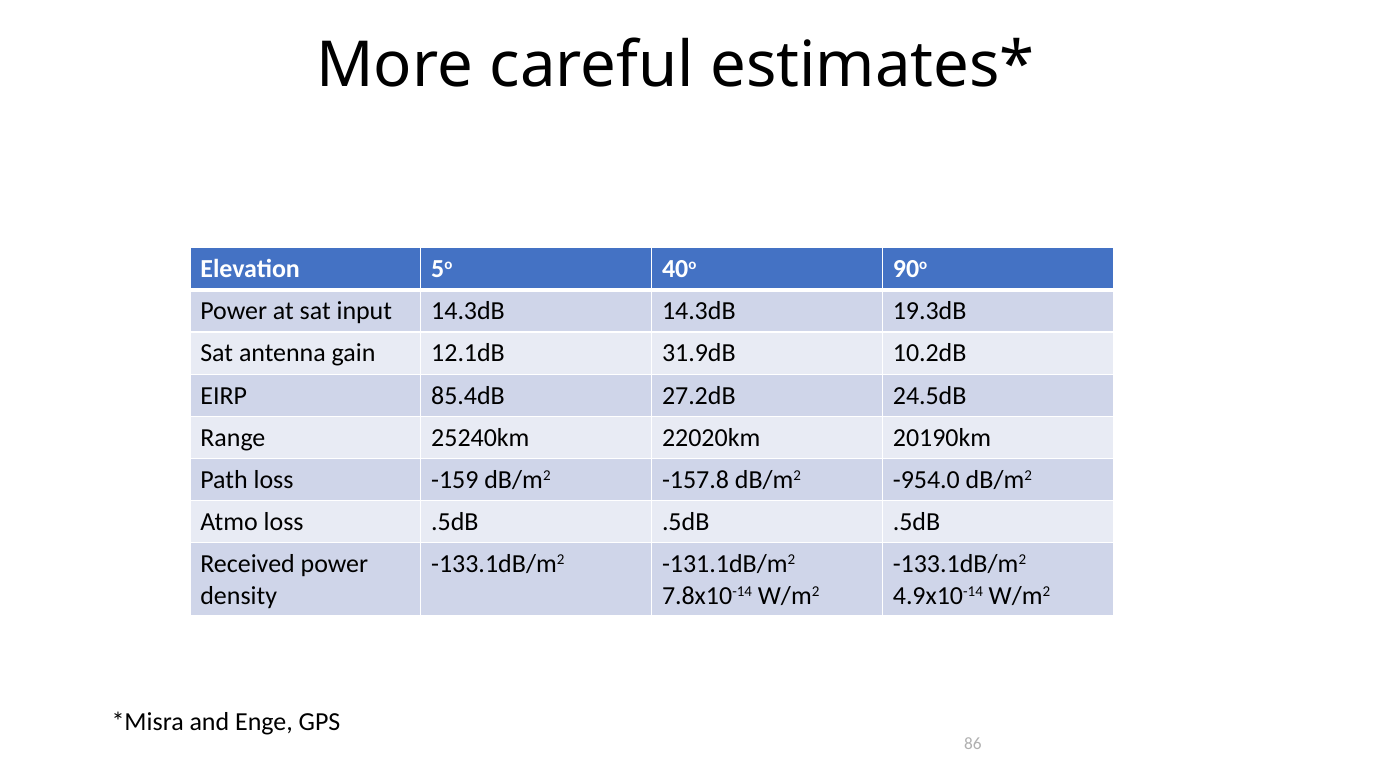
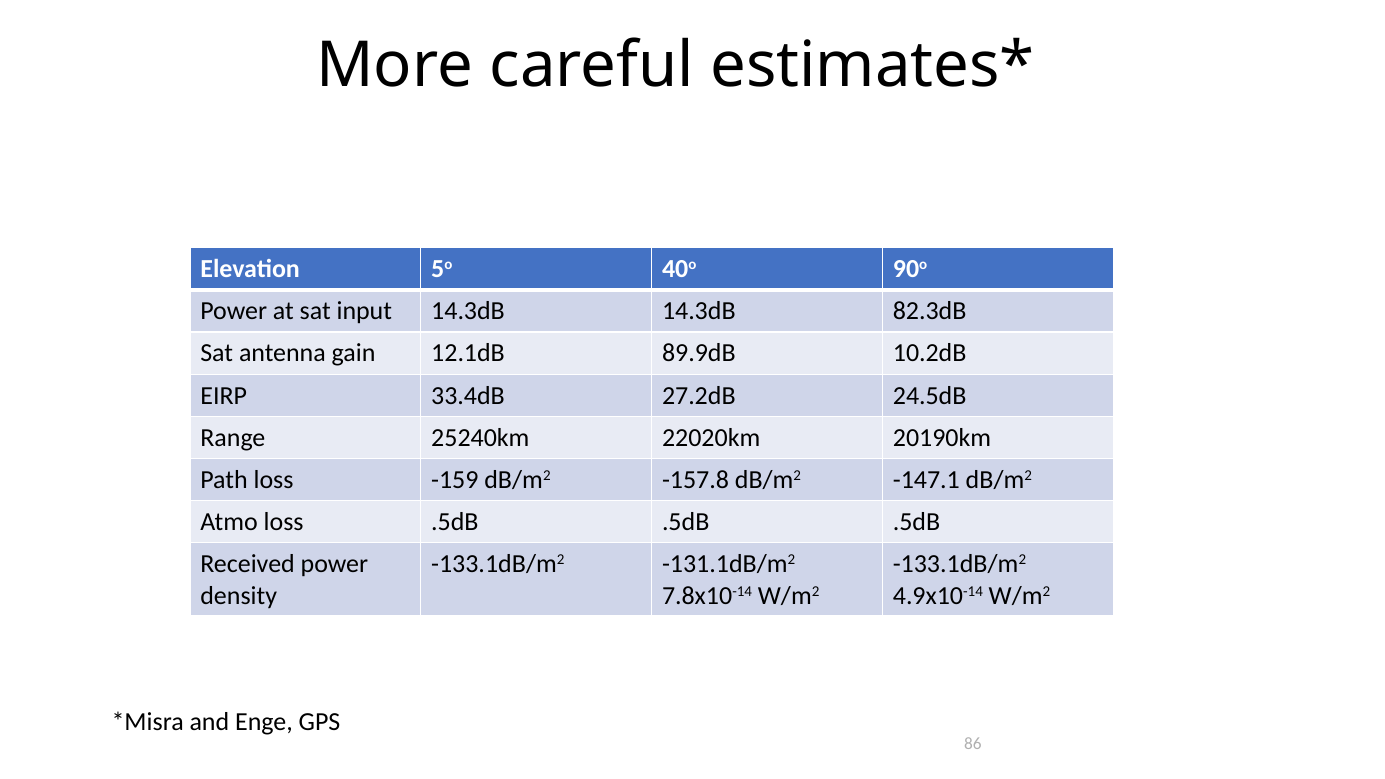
19.3dB: 19.3dB -> 82.3dB (930, 311)
31.9dB: 31.9dB -> 89.9dB (699, 353)
85.4dB: 85.4dB -> 33.4dB (468, 396)
-954.0: -954.0 -> -147.1 (926, 480)
